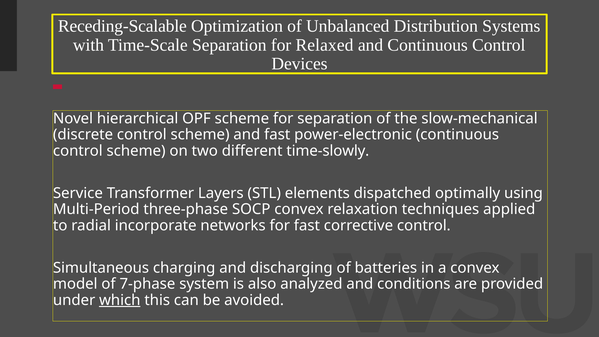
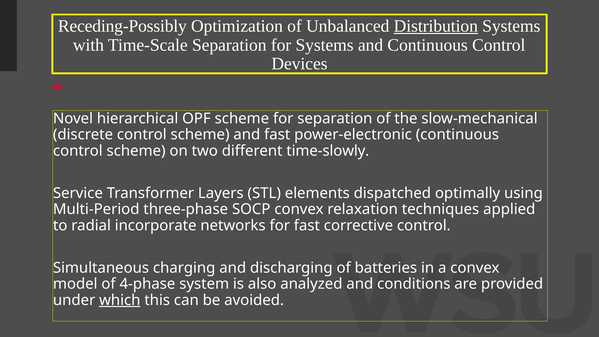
Receding-Scalable: Receding-Scalable -> Receding-Possibly (122, 26)
Distribution underline: none -> present (436, 26)
for Relaxed: Relaxed -> Systems (325, 45)
7-phase: 7-phase -> 4-phase (147, 284)
